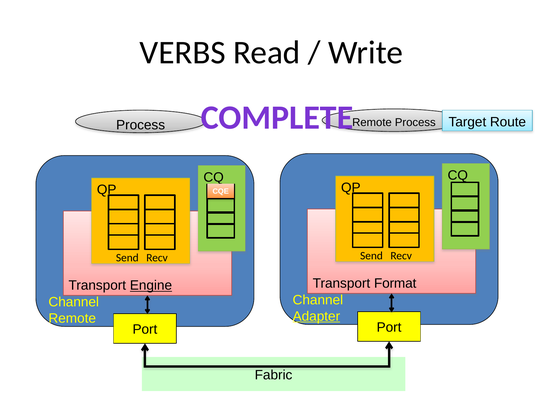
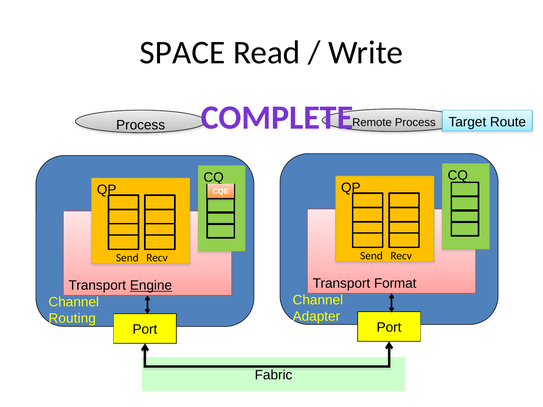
VERBS: VERBS -> SPACE (183, 53)
Adapter underline: present -> none (316, 316)
Remote: Remote -> Routing (72, 318)
